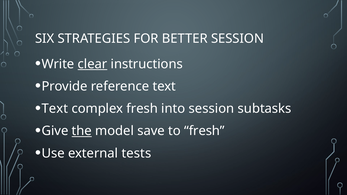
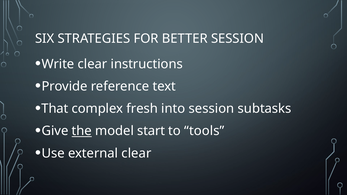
clear underline: present -> none (92, 64)
Text: Text -> That (55, 109)
save: save -> start (151, 131)
to fresh: fresh -> tools (204, 131)
external tests: tests -> clear (136, 153)
